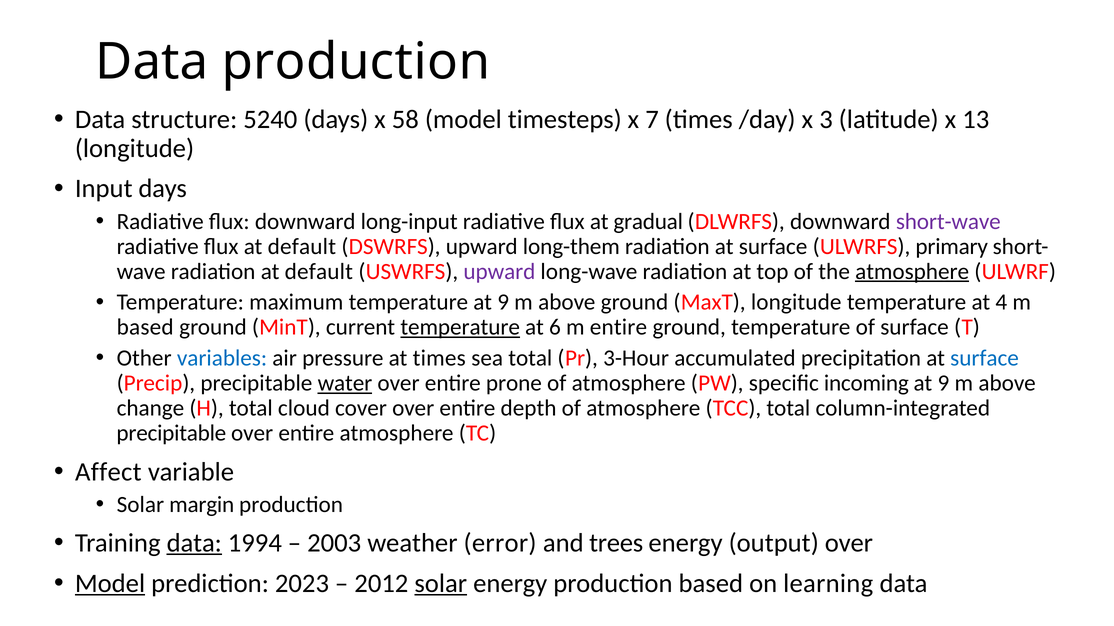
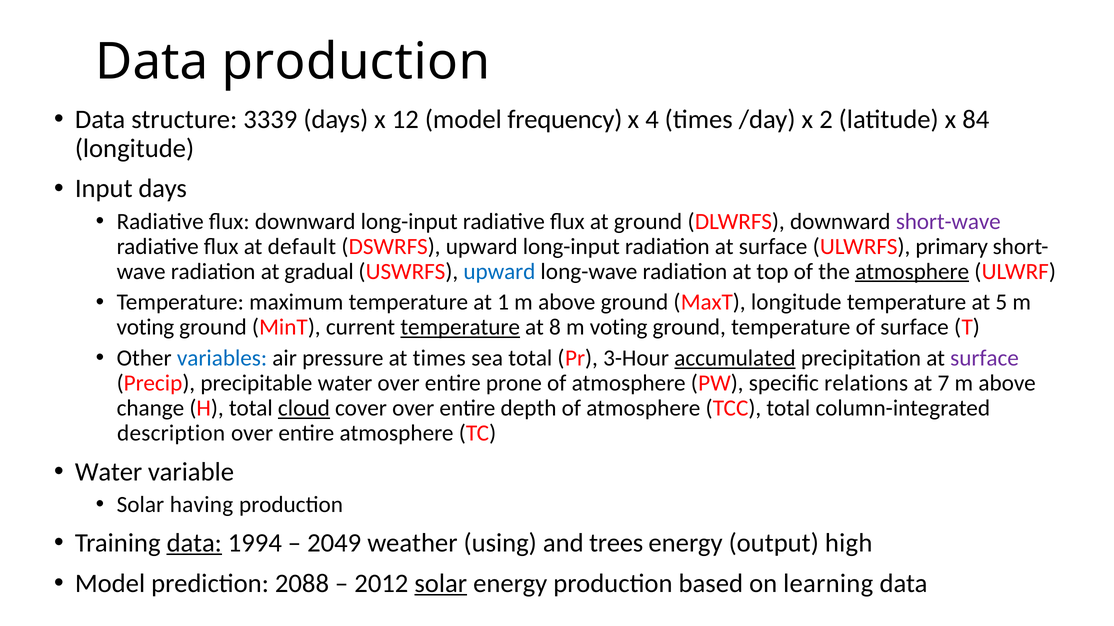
5240: 5240 -> 3339 (270, 120)
58: 58 -> 12 (405, 120)
timesteps: timesteps -> frequency (565, 120)
7: 7 -> 4 (652, 120)
3: 3 -> 2 (826, 120)
13: 13 -> 84 (976, 120)
at gradual: gradual -> ground (648, 222)
upward long-them: long-them -> long-input (571, 247)
radiation at default: default -> gradual (319, 272)
upward colour: purple -> blue (499, 272)
temperature at 9: 9 -> 1 (503, 303)
4: 4 -> 5 (1001, 303)
based: based -> voting (145, 328)
6: 6 -> 8 (555, 328)
entire: entire -> voting (619, 328)
accumulated underline: none -> present (735, 358)
surface colour: blue -> purple (985, 358)
water underline: present -> none (345, 384)
incoming: incoming -> relations (866, 384)
9: 9 -> 7 (943, 384)
cloud underline: none -> present (304, 409)
precipitable: precipitable -> description (171, 434)
Affect: Affect -> Water (109, 472)
margin: margin -> having (202, 505)
2003: 2003 -> 2049 (334, 543)
error: error -> using (500, 543)
output over: over -> high (849, 543)
Model underline: present -> none (110, 584)
2023: 2023 -> 2088 (302, 584)
